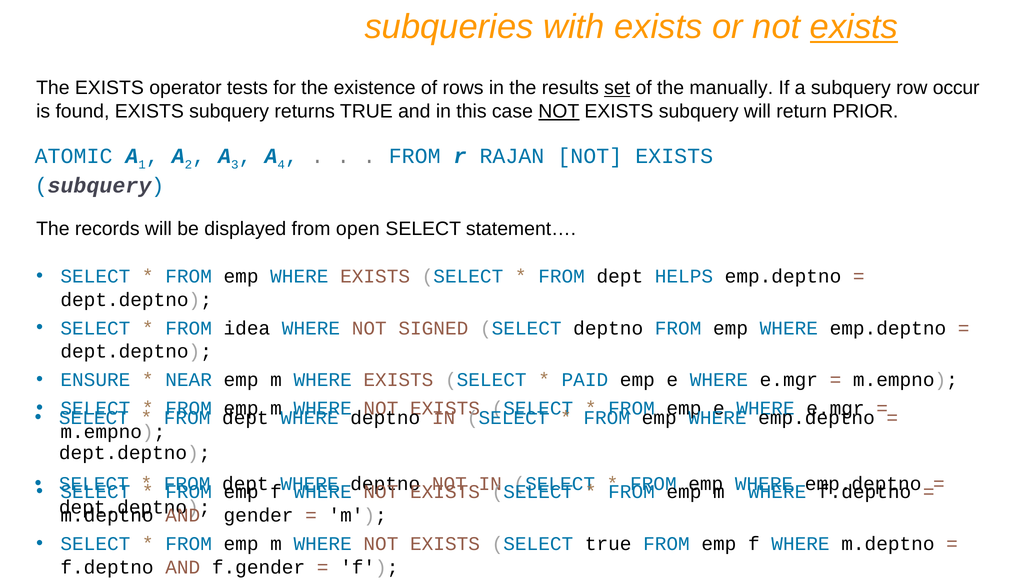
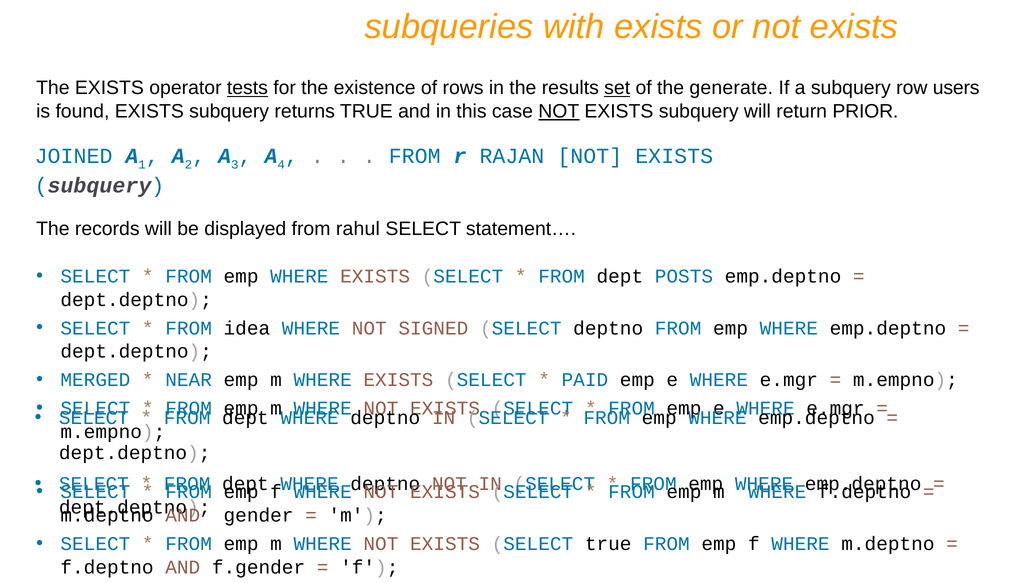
exists underline: present -> none (854, 27)
tests underline: none -> present (247, 88)
manually: manually -> generate (731, 88)
occur: occur -> users (956, 88)
ATOMIC: ATOMIC -> JOINED (74, 156)
open: open -> rahul (358, 229)
HELPS: HELPS -> POSTS (684, 276)
ENSURE: ENSURE -> MERGED (95, 380)
